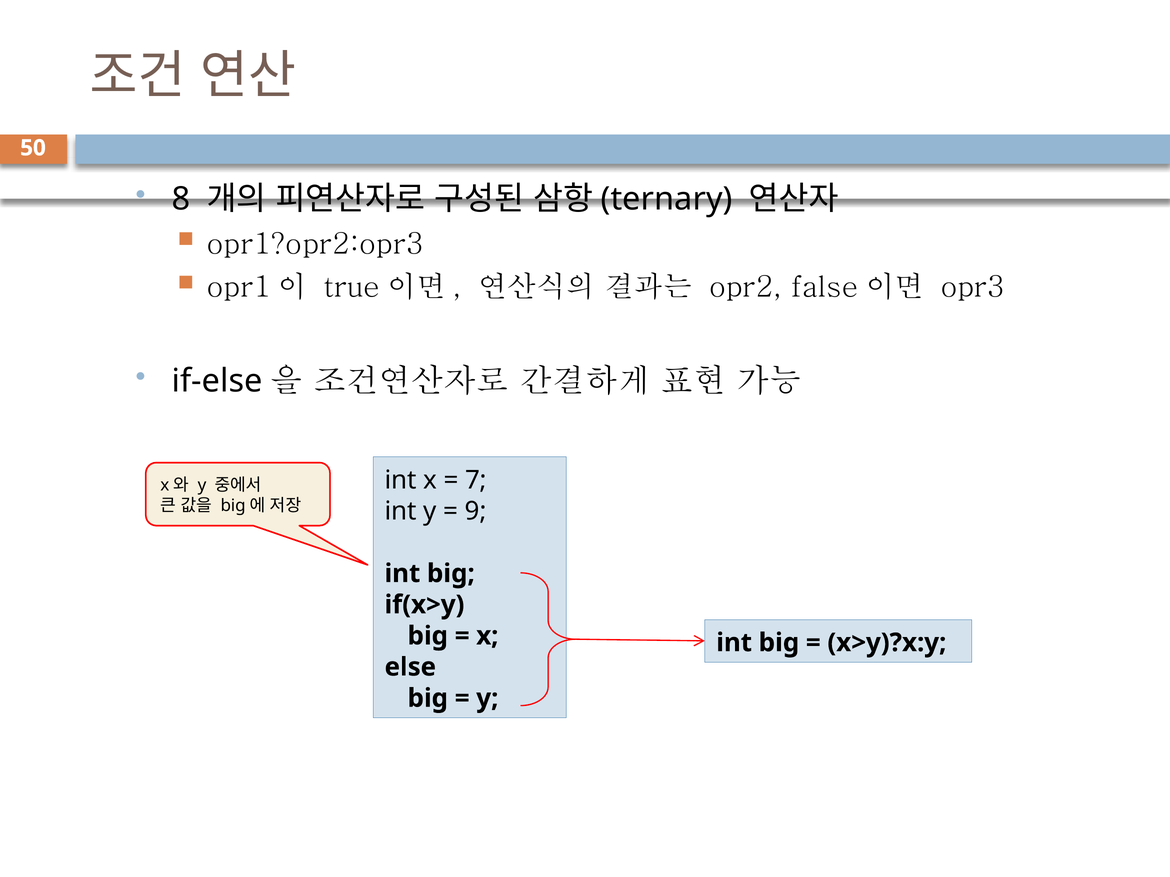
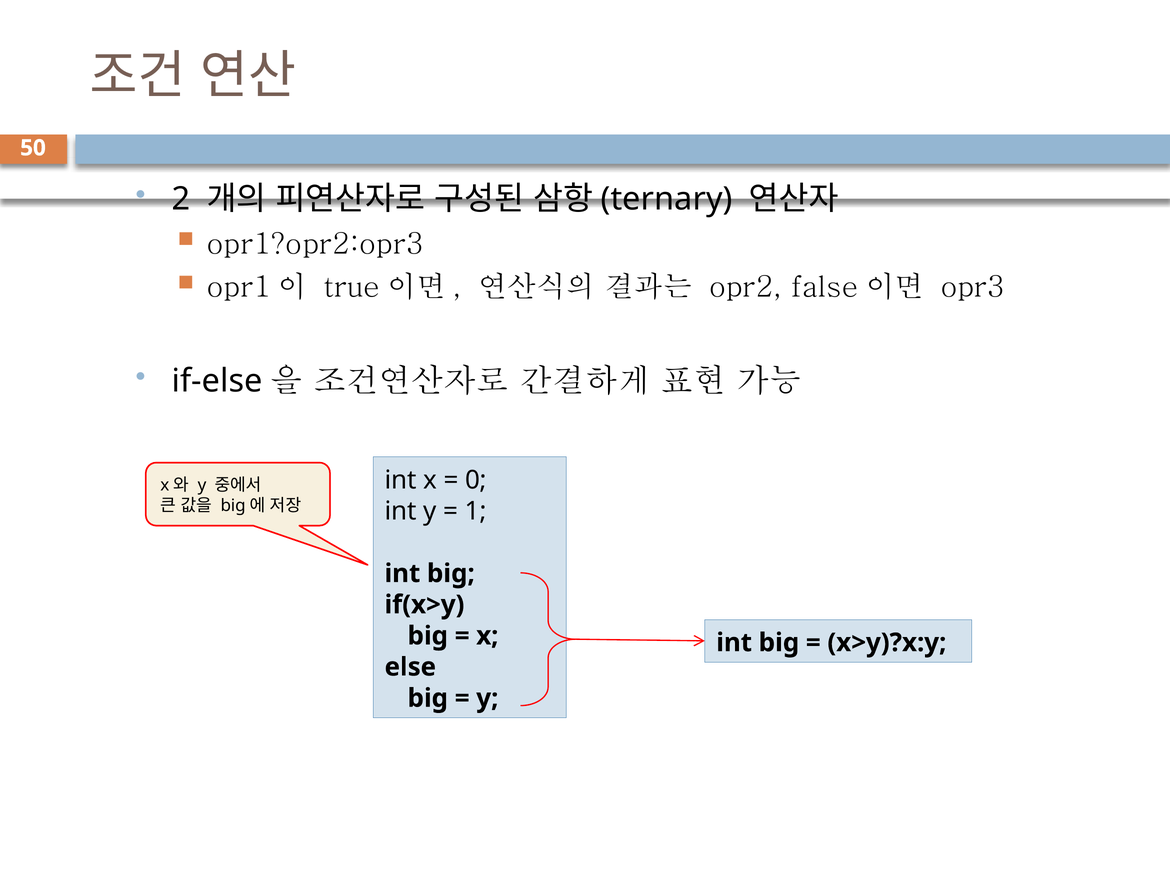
8: 8 -> 2 (181, 199)
7: 7 -> 0 (476, 480)
9: 9 -> 1 (476, 511)
